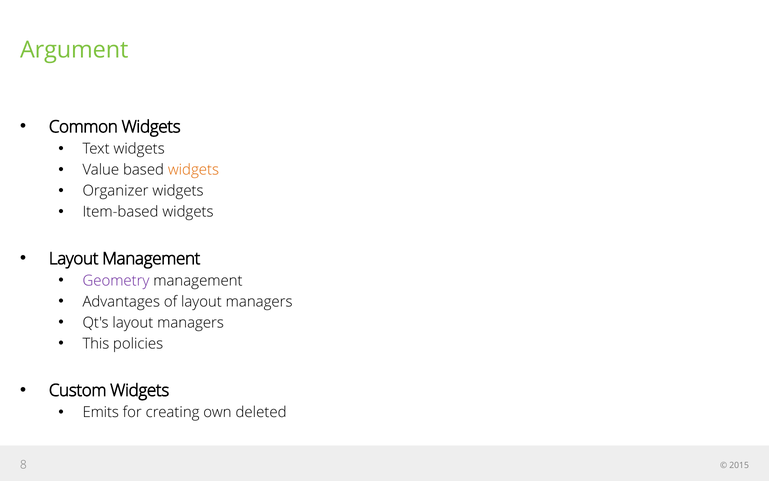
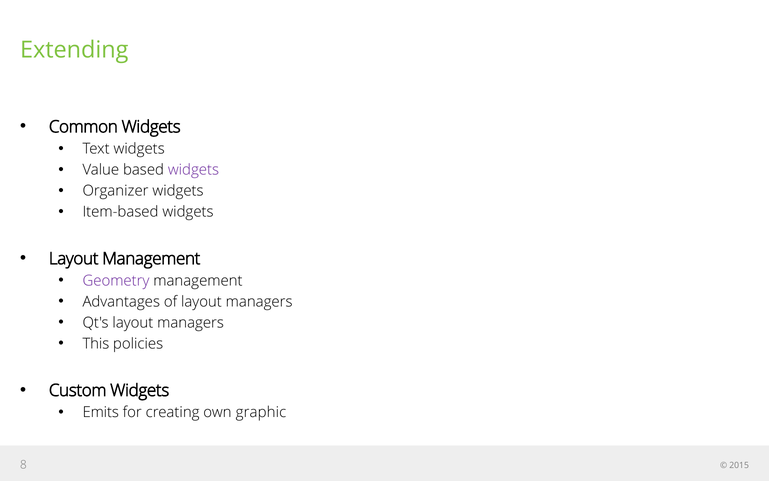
Argument: Argument -> Extending (74, 50)
widgets colour: orange -> purple (193, 170)
deleted: deleted -> graphic (261, 412)
